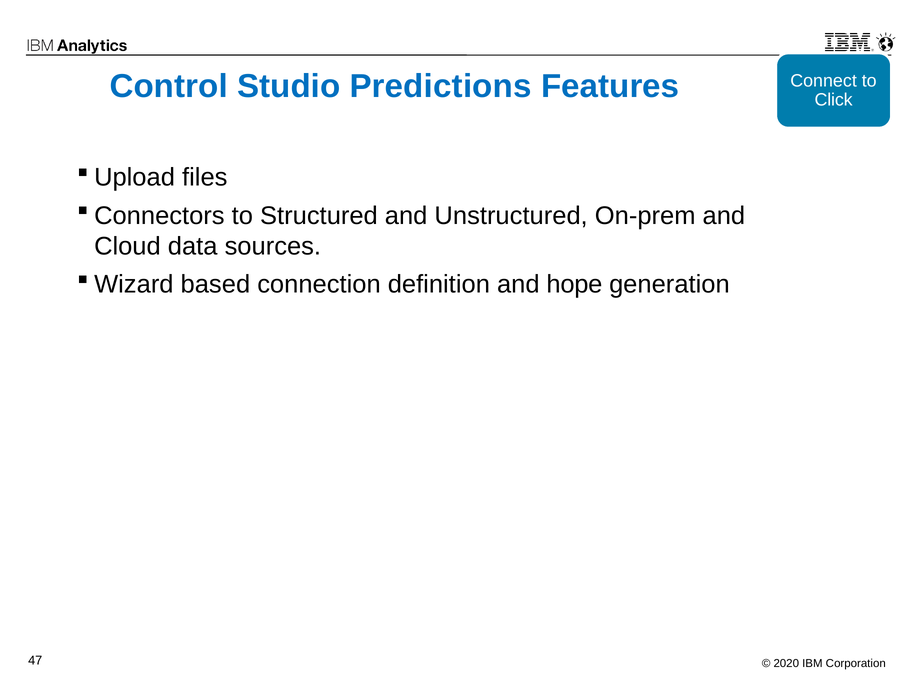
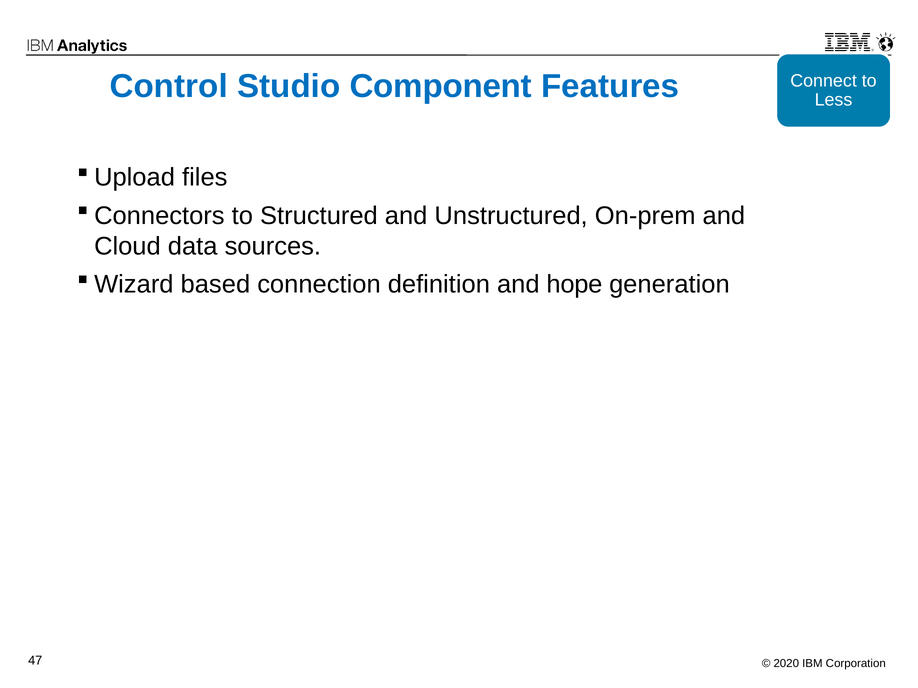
Predictions: Predictions -> Component (441, 86)
Click: Click -> Less (833, 100)
